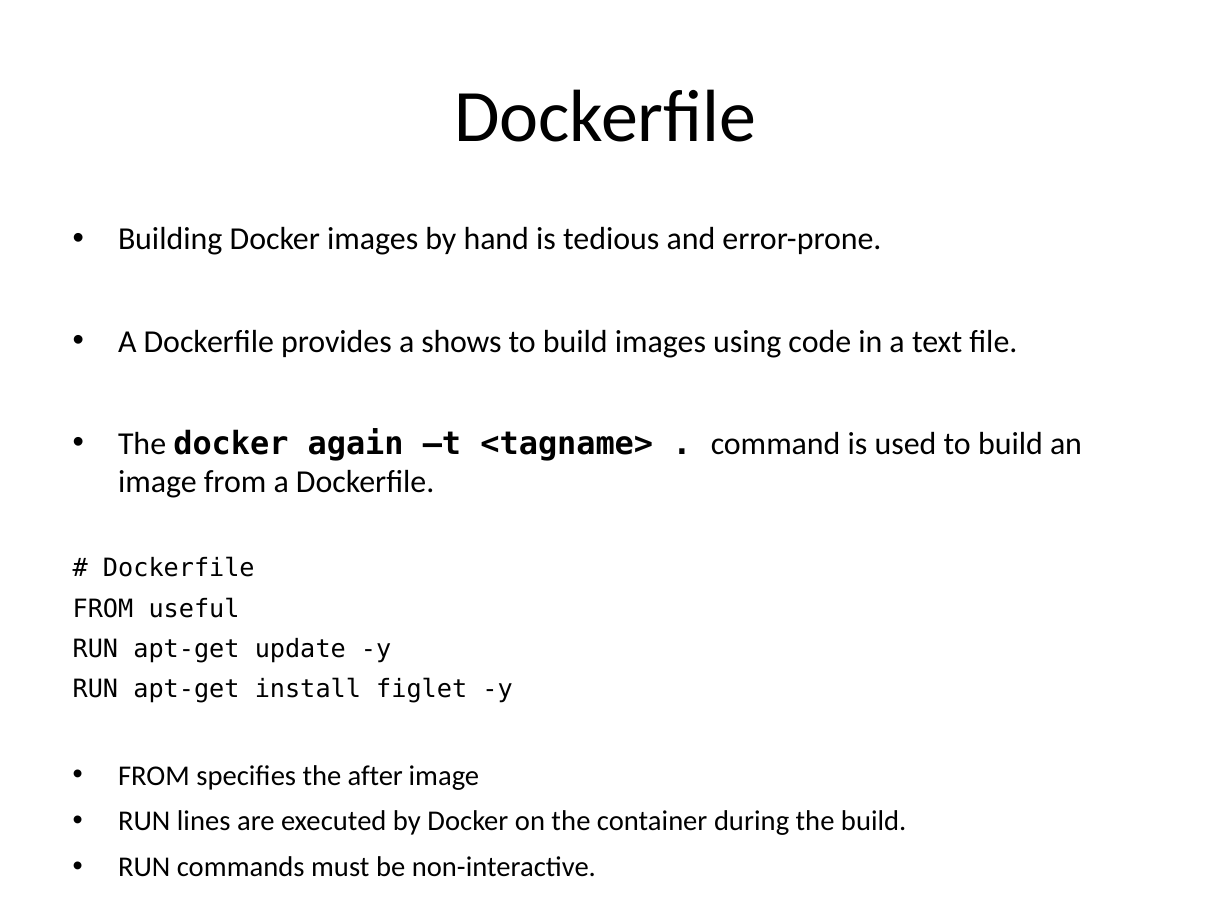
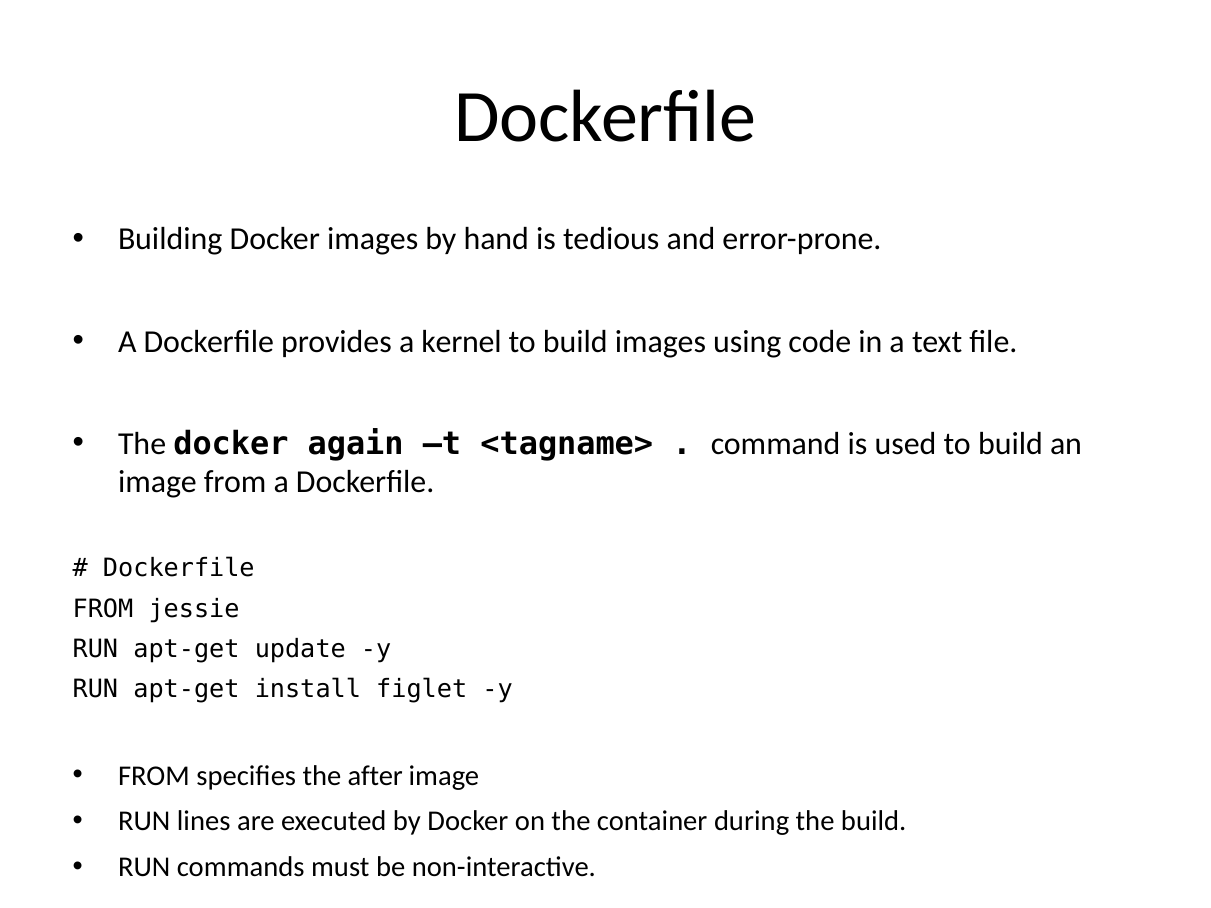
shows: shows -> kernel (462, 342)
useful: useful -> jessie (194, 609)
